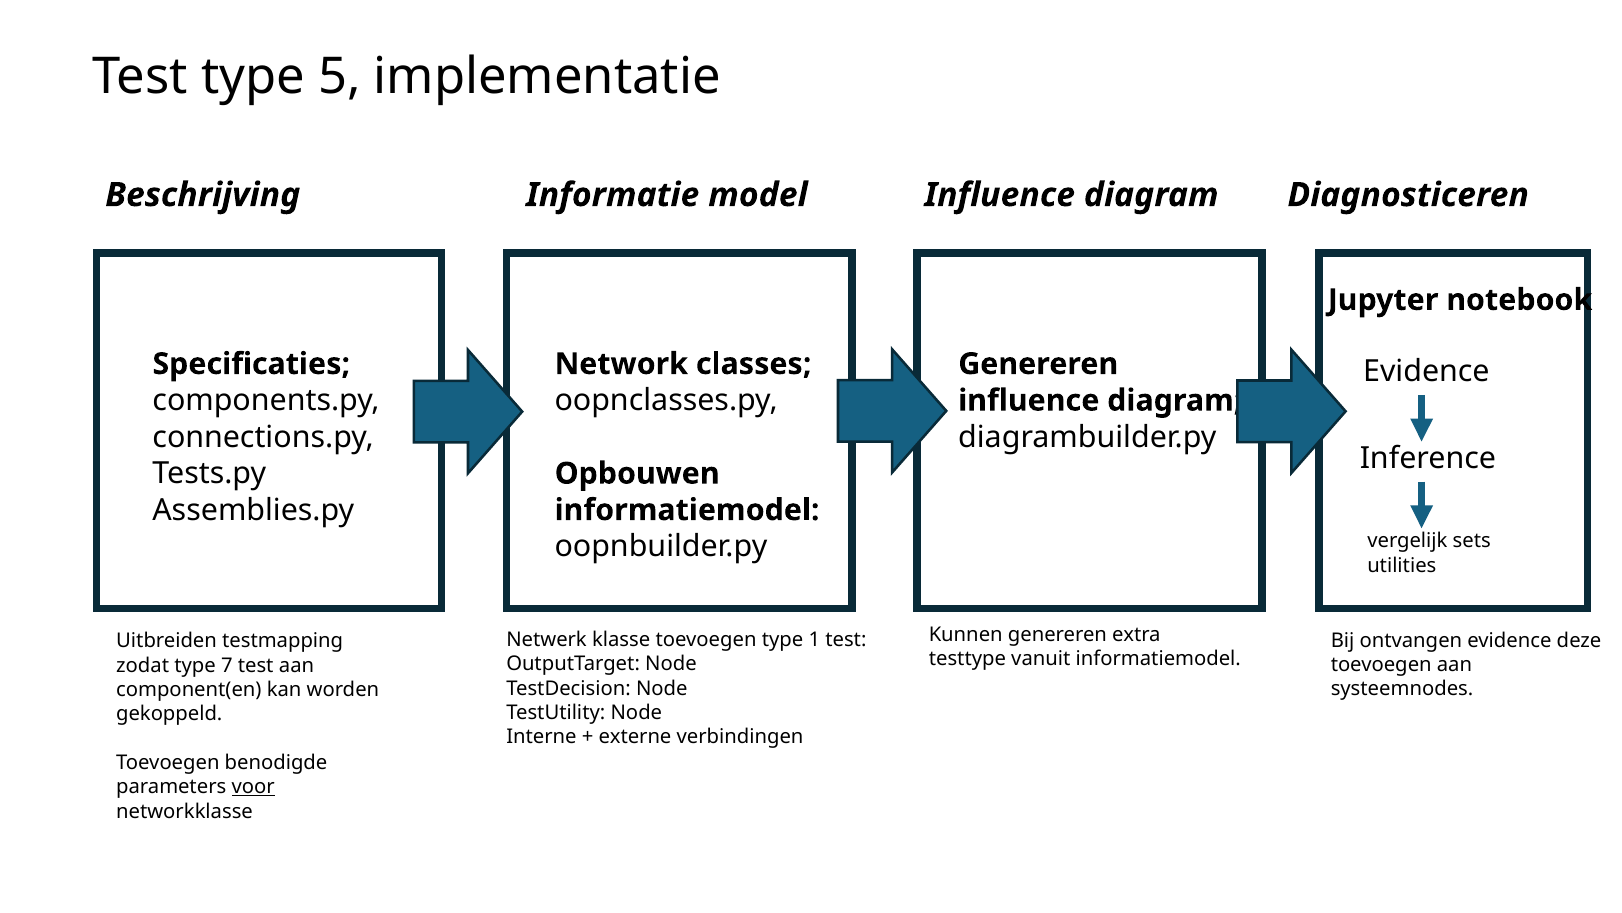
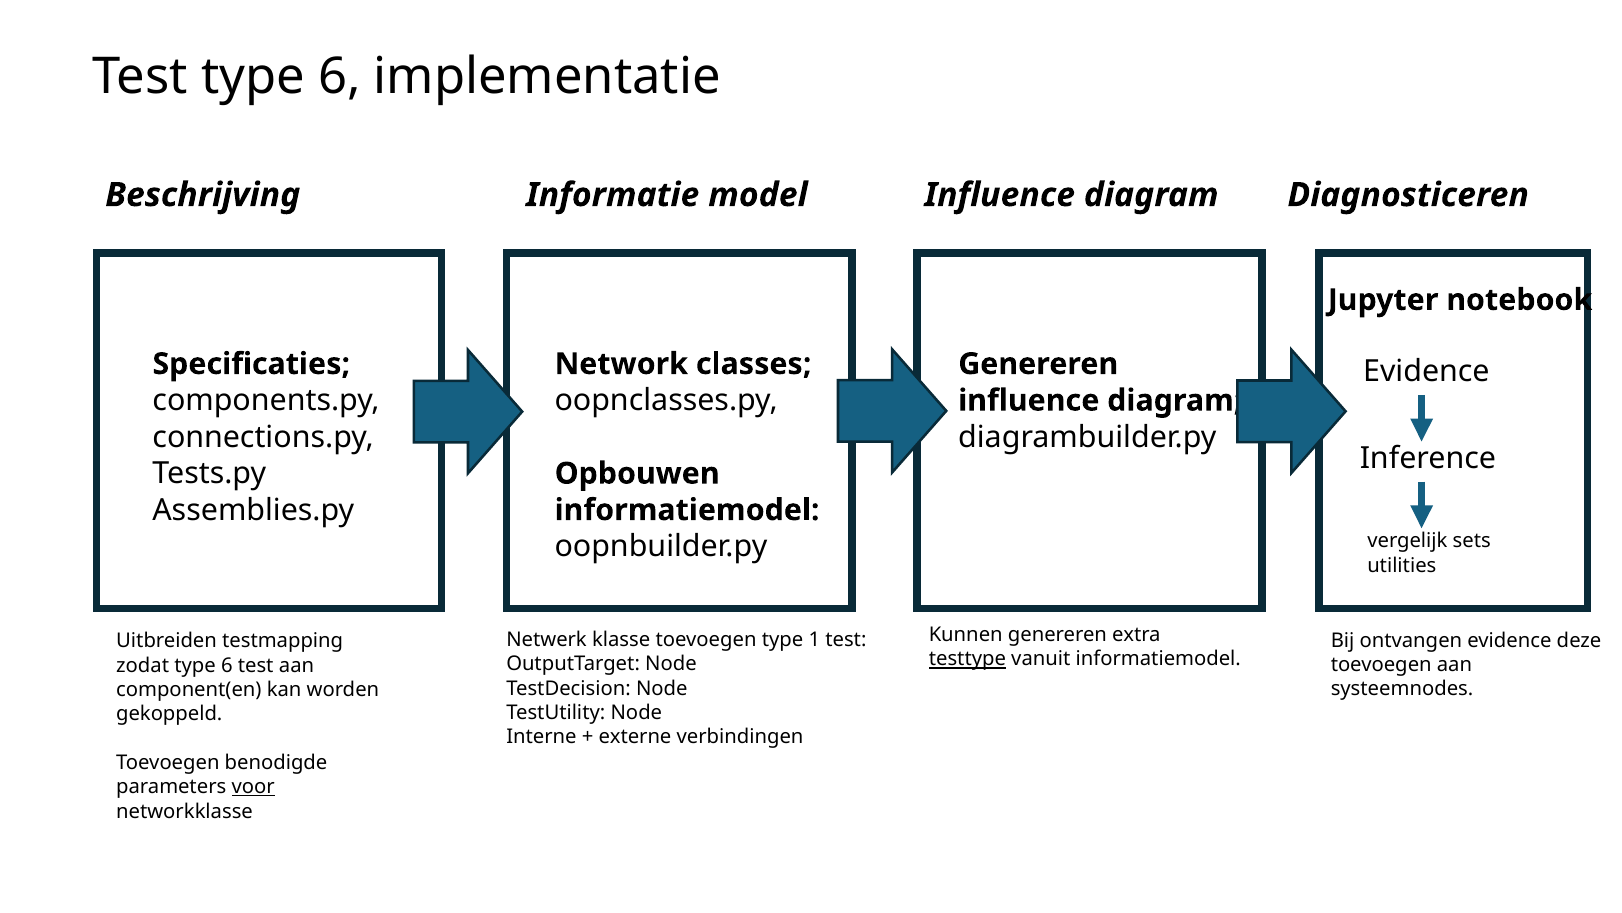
Test type 5: 5 -> 6 (339, 76)
testtype underline: none -> present (967, 659)
zodat type 7: 7 -> 6 (227, 665)
